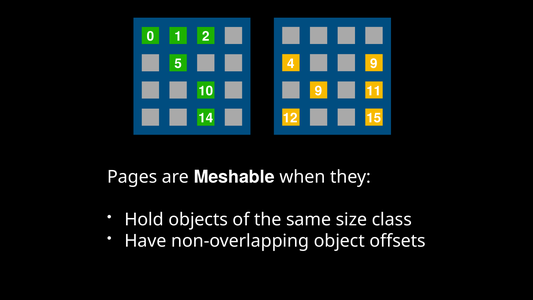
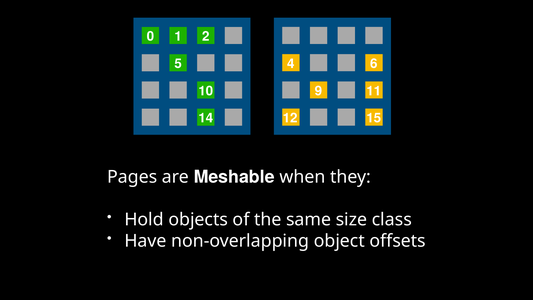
4 9: 9 -> 6 (374, 64)
